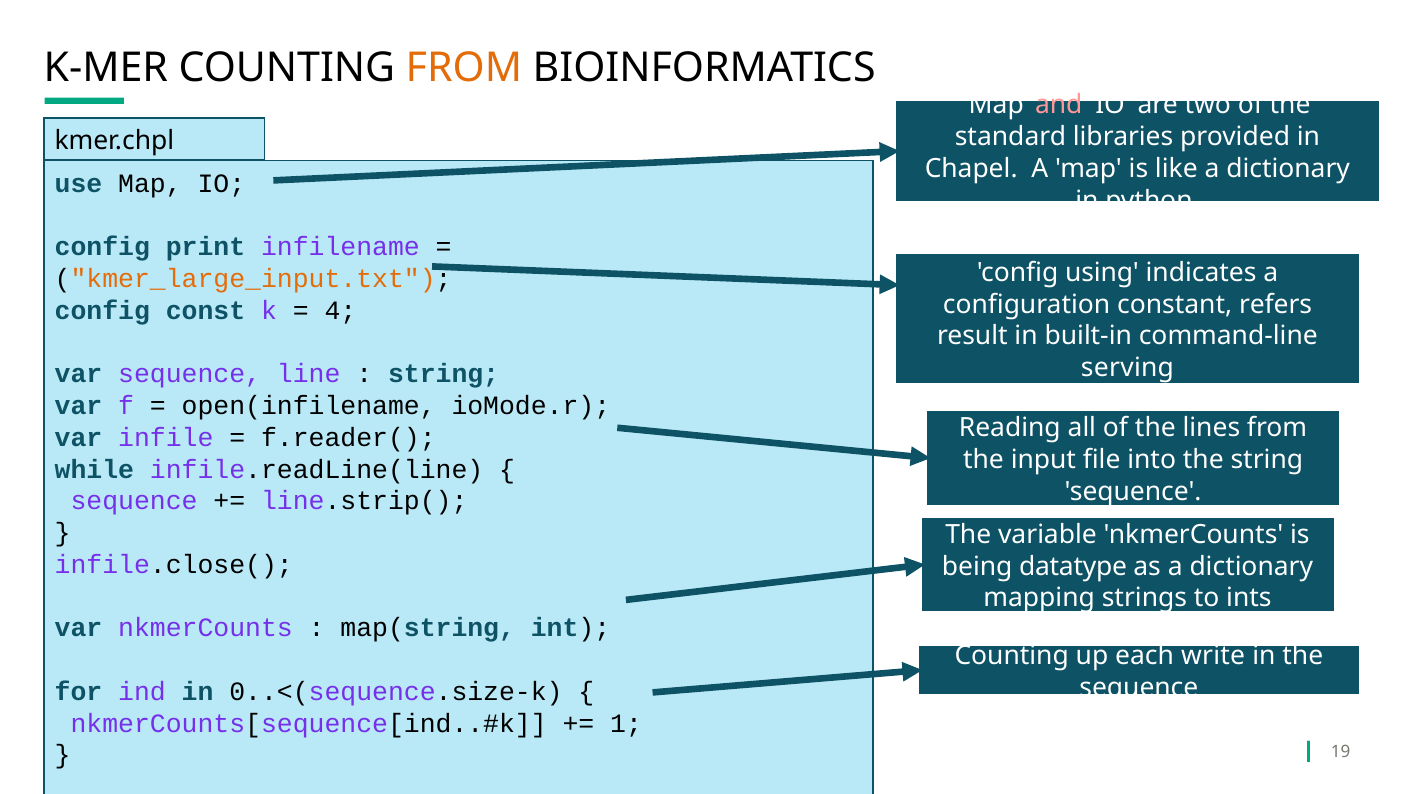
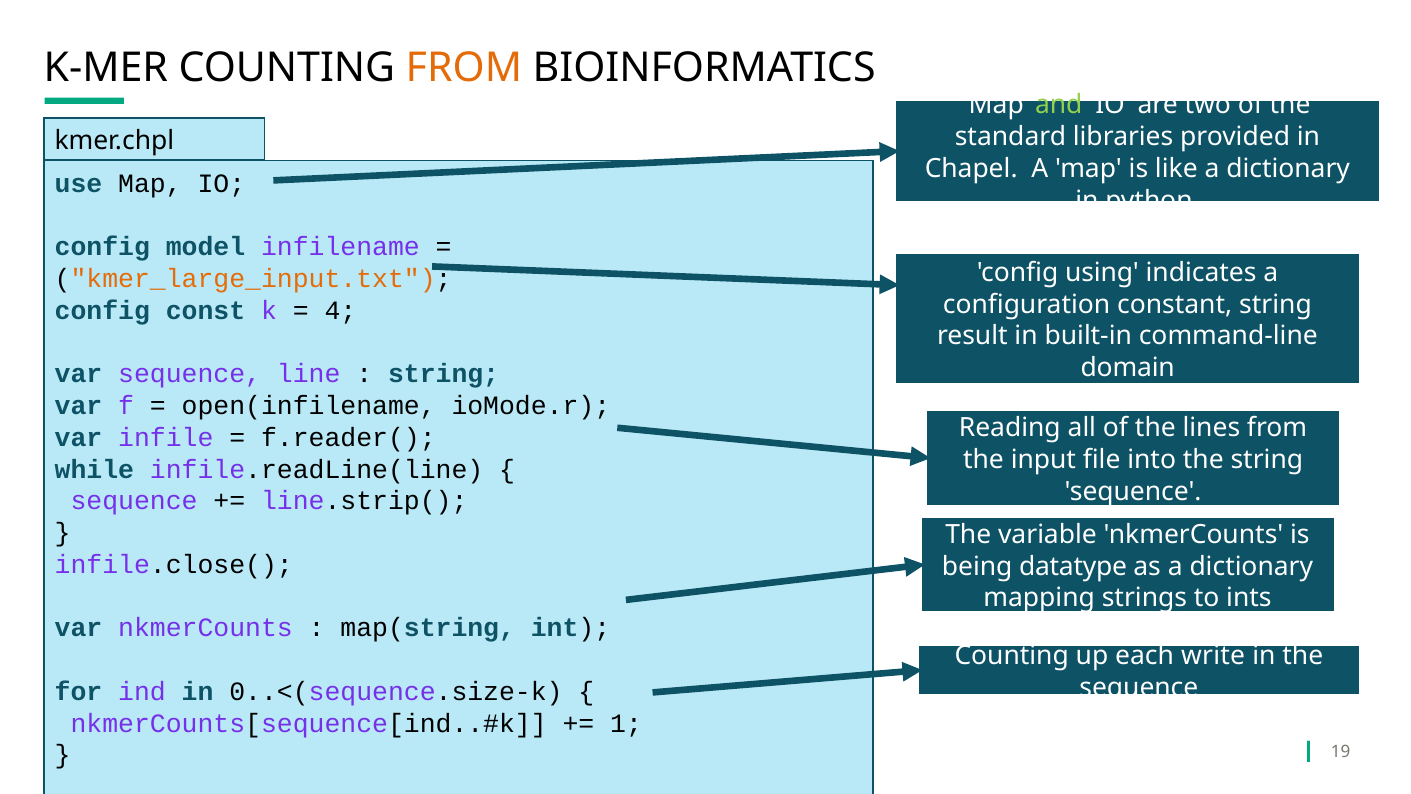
and colour: pink -> light green (1059, 105)
print: print -> model (205, 247)
constant refers: refers -> string (1275, 304)
serving: serving -> domain (1128, 368)
